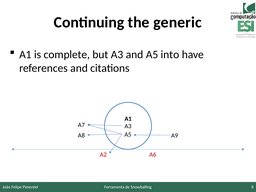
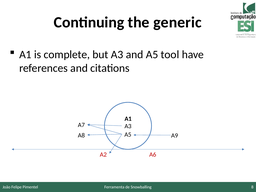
into: into -> tool (170, 55)
